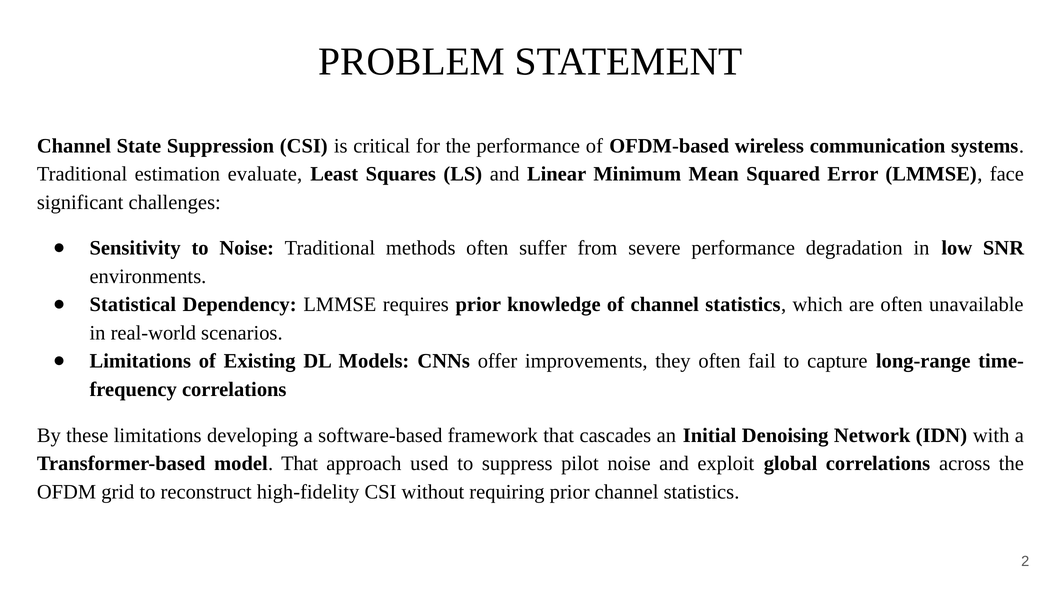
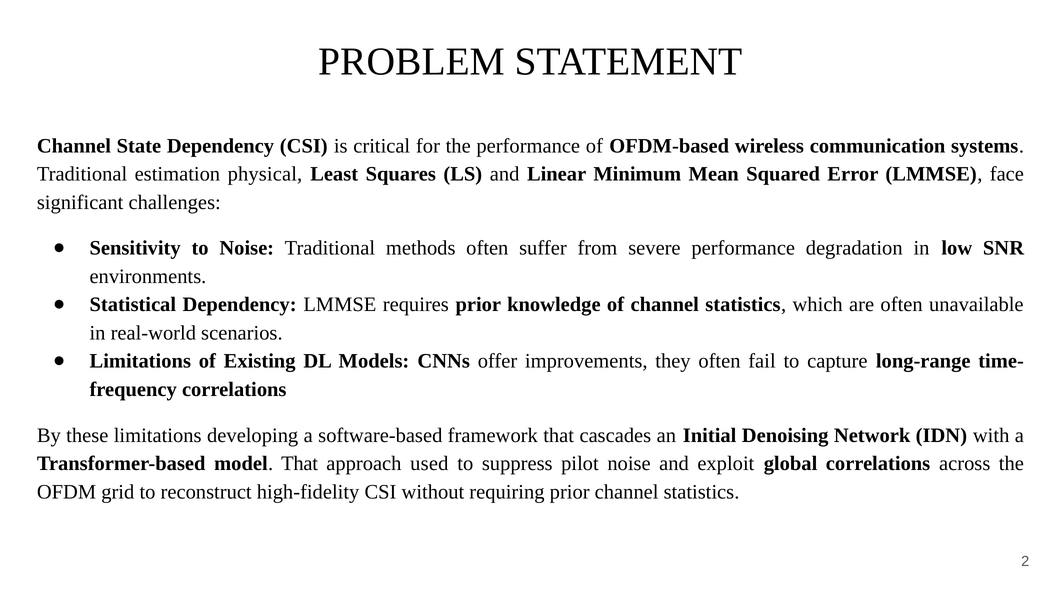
State Suppression: Suppression -> Dependency (220, 146)
evaluate: evaluate -> physical (265, 174)
